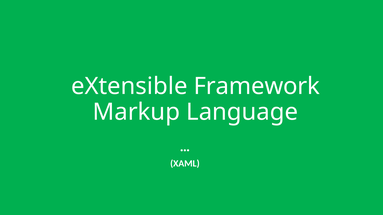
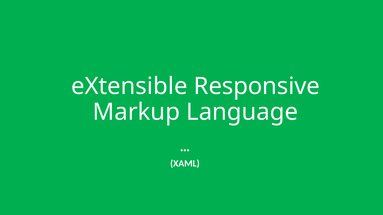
Framework: Framework -> Responsive (257, 86)
